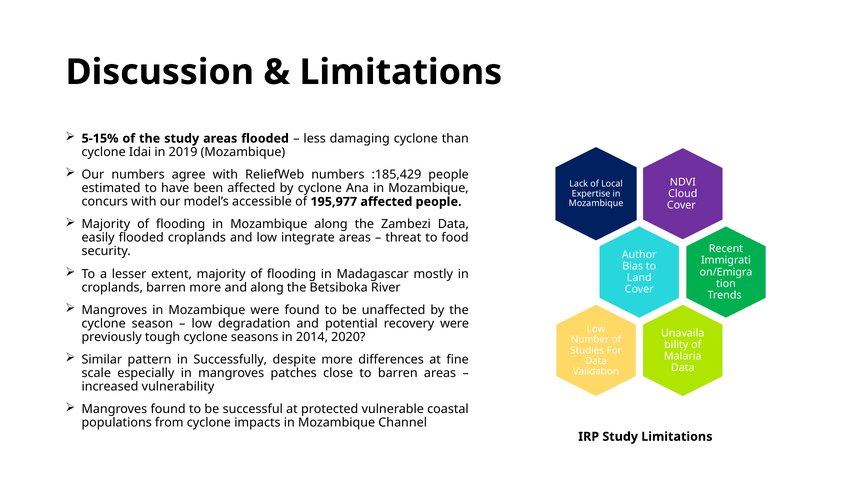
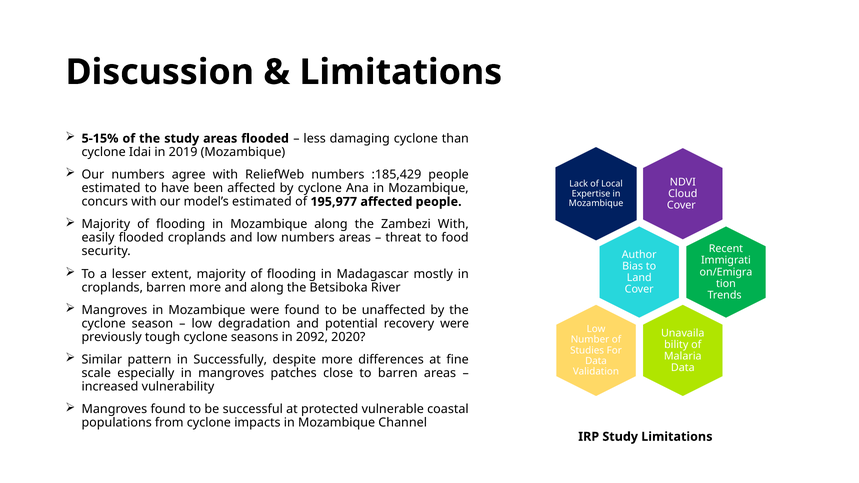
model’s accessible: accessible -> estimated (262, 202)
Zambezi Data: Data -> With (453, 224)
low integrate: integrate -> numbers (308, 238)
2014: 2014 -> 2092 (312, 337)
